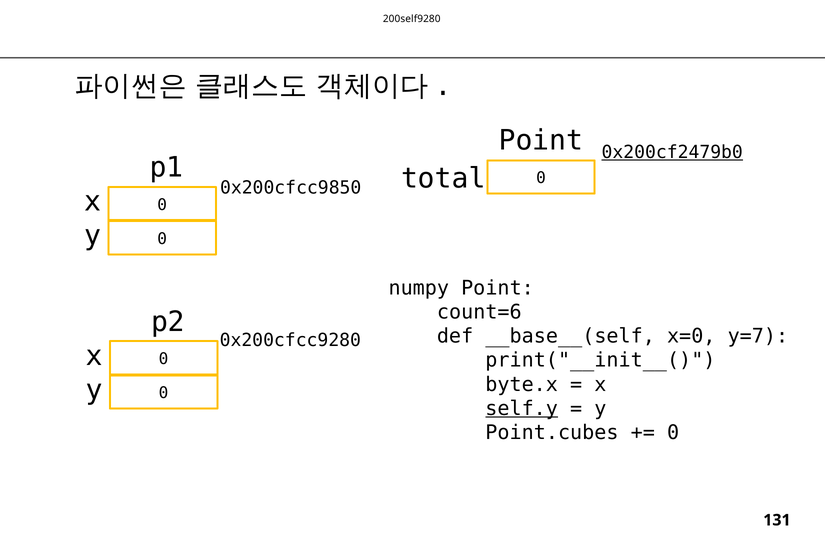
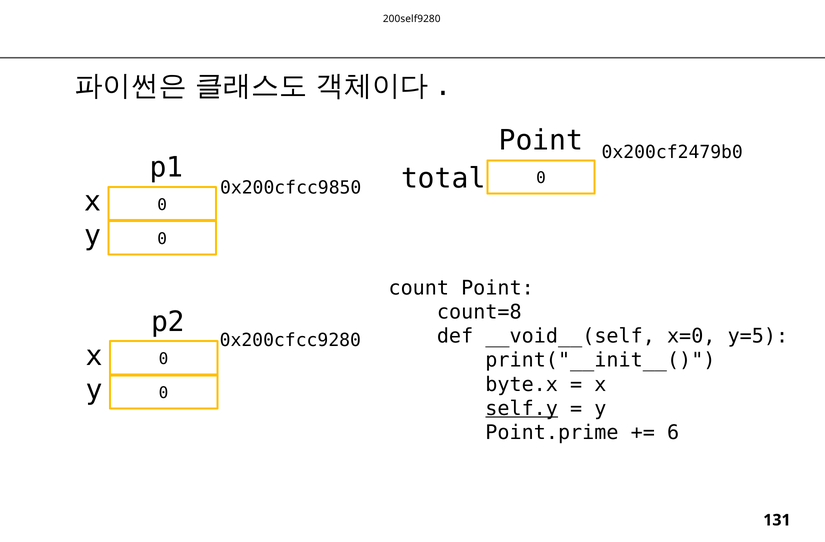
0x200cf2479b0 underline: present -> none (672, 152)
numpy: numpy -> count (419, 288)
count=6: count=6 -> count=8 (479, 312)
__base__(self: __base__(self -> __void__(self (570, 336)
y=7: y=7 -> y=5 (758, 336)
Point.cubes: Point.cubes -> Point.prime (552, 433)
0: 0 -> 6 (673, 433)
